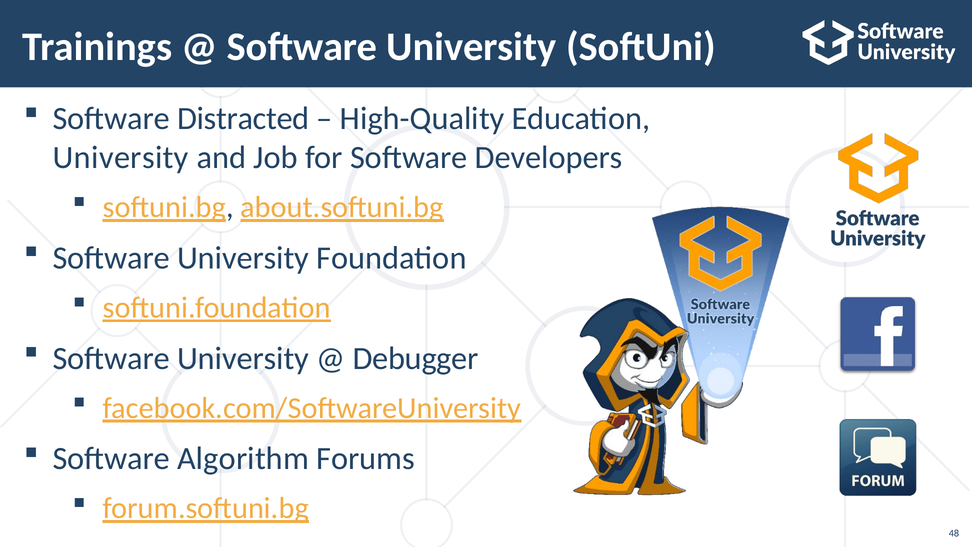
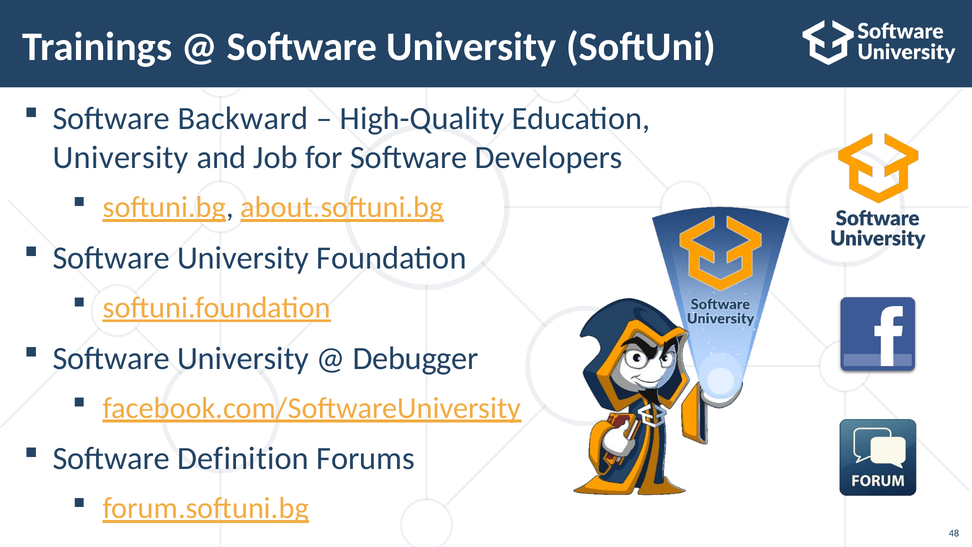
Distracted: Distracted -> Backward (243, 119)
Algorithm: Algorithm -> Definition (243, 458)
